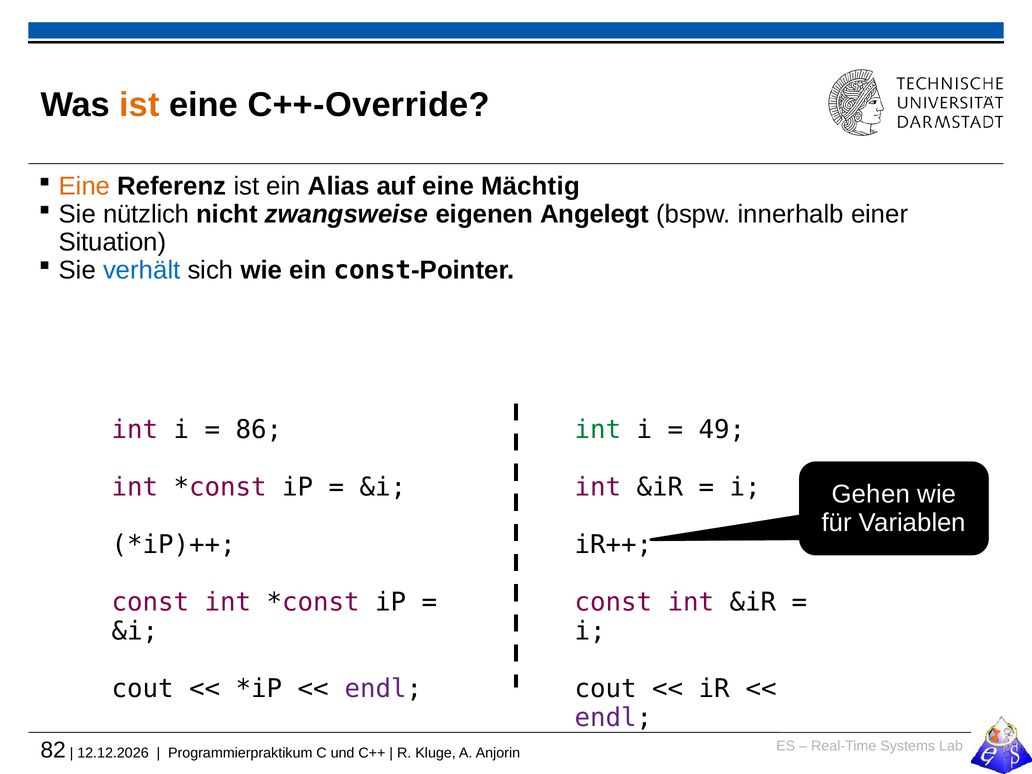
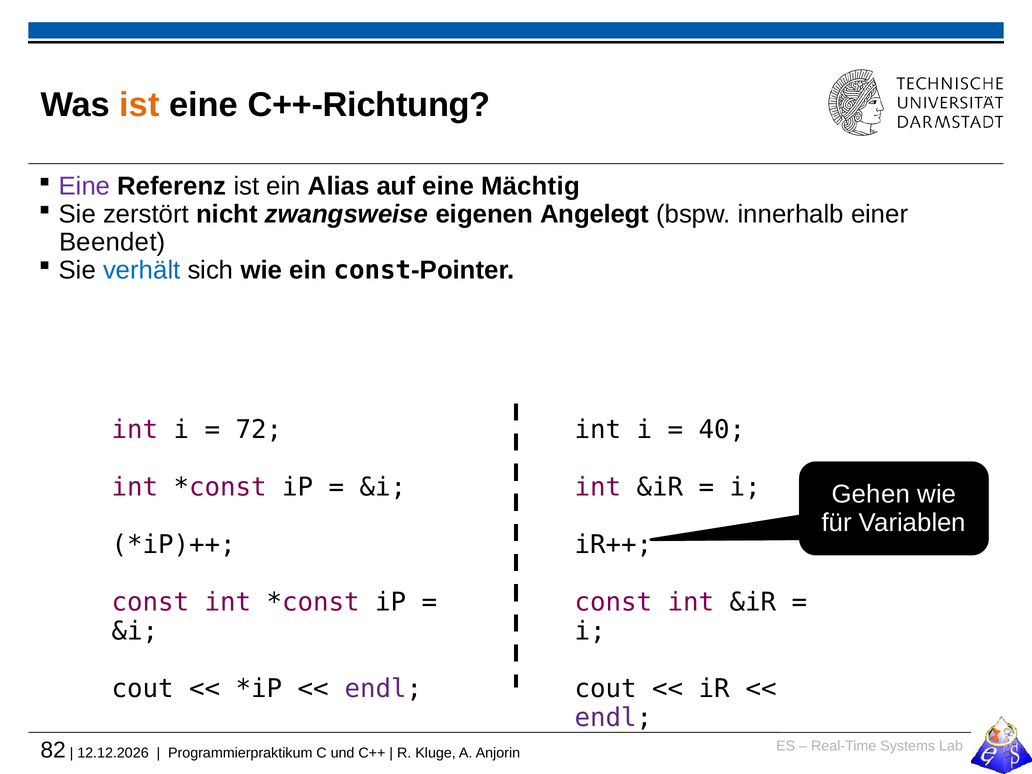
C++-Override: C++-Override -> C++-Richtung (369, 105)
Eine colour: orange -> purple (84, 186)
nützlich: nützlich -> zerstört (146, 214)
Situation: Situation -> Beendet (112, 242)
86: 86 -> 72 (259, 430)
int colour: green -> black (598, 430)
49: 49 -> 40 (722, 430)
